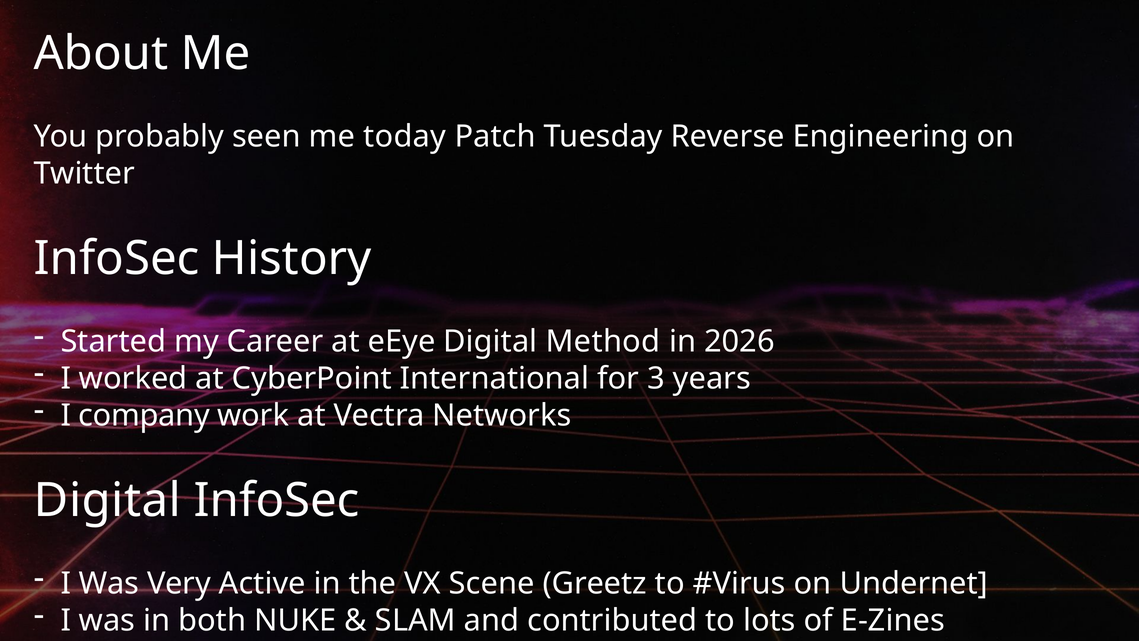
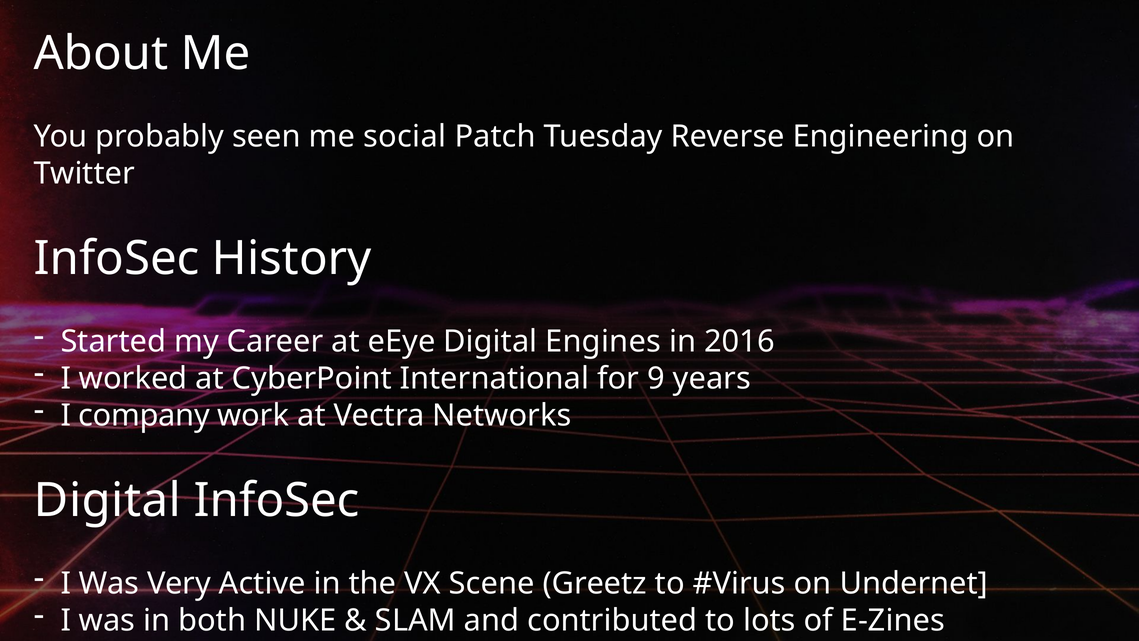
today: today -> social (405, 136)
Digital Method: Method -> Engines (603, 341)
2026: 2026 -> 2016 (739, 341)
3: 3 -> 9 (656, 378)
